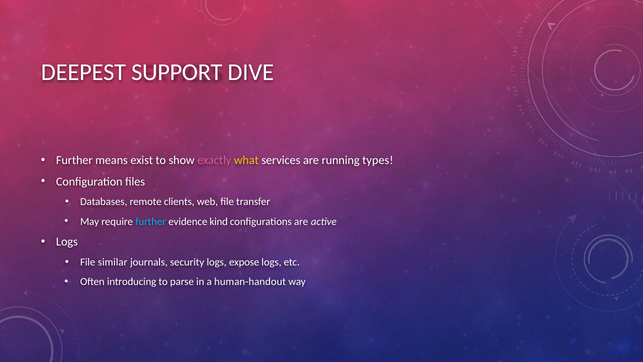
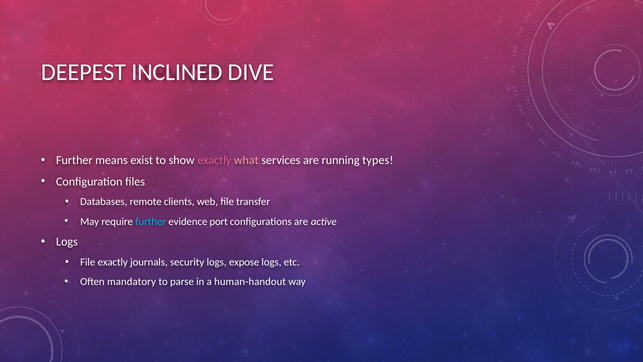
SUPPORT: SUPPORT -> INCLINED (177, 72)
what colour: yellow -> pink (246, 160)
kind: kind -> port (219, 221)
File similar: similar -> exactly (113, 262)
introducing: introducing -> mandatory (132, 282)
